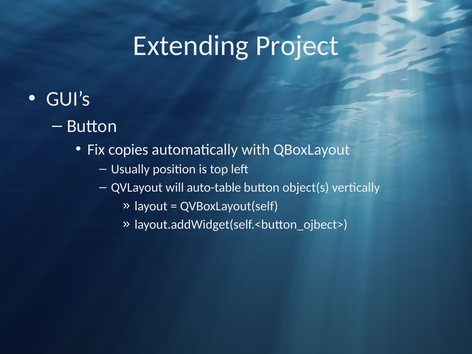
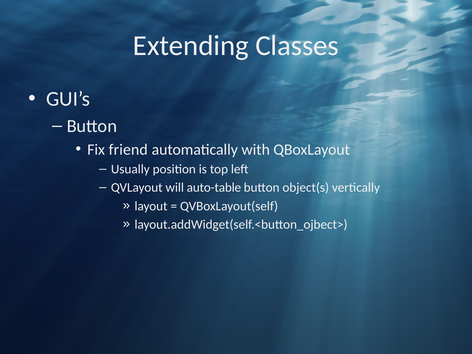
Project: Project -> Classes (297, 46)
copies: copies -> friend (128, 150)
